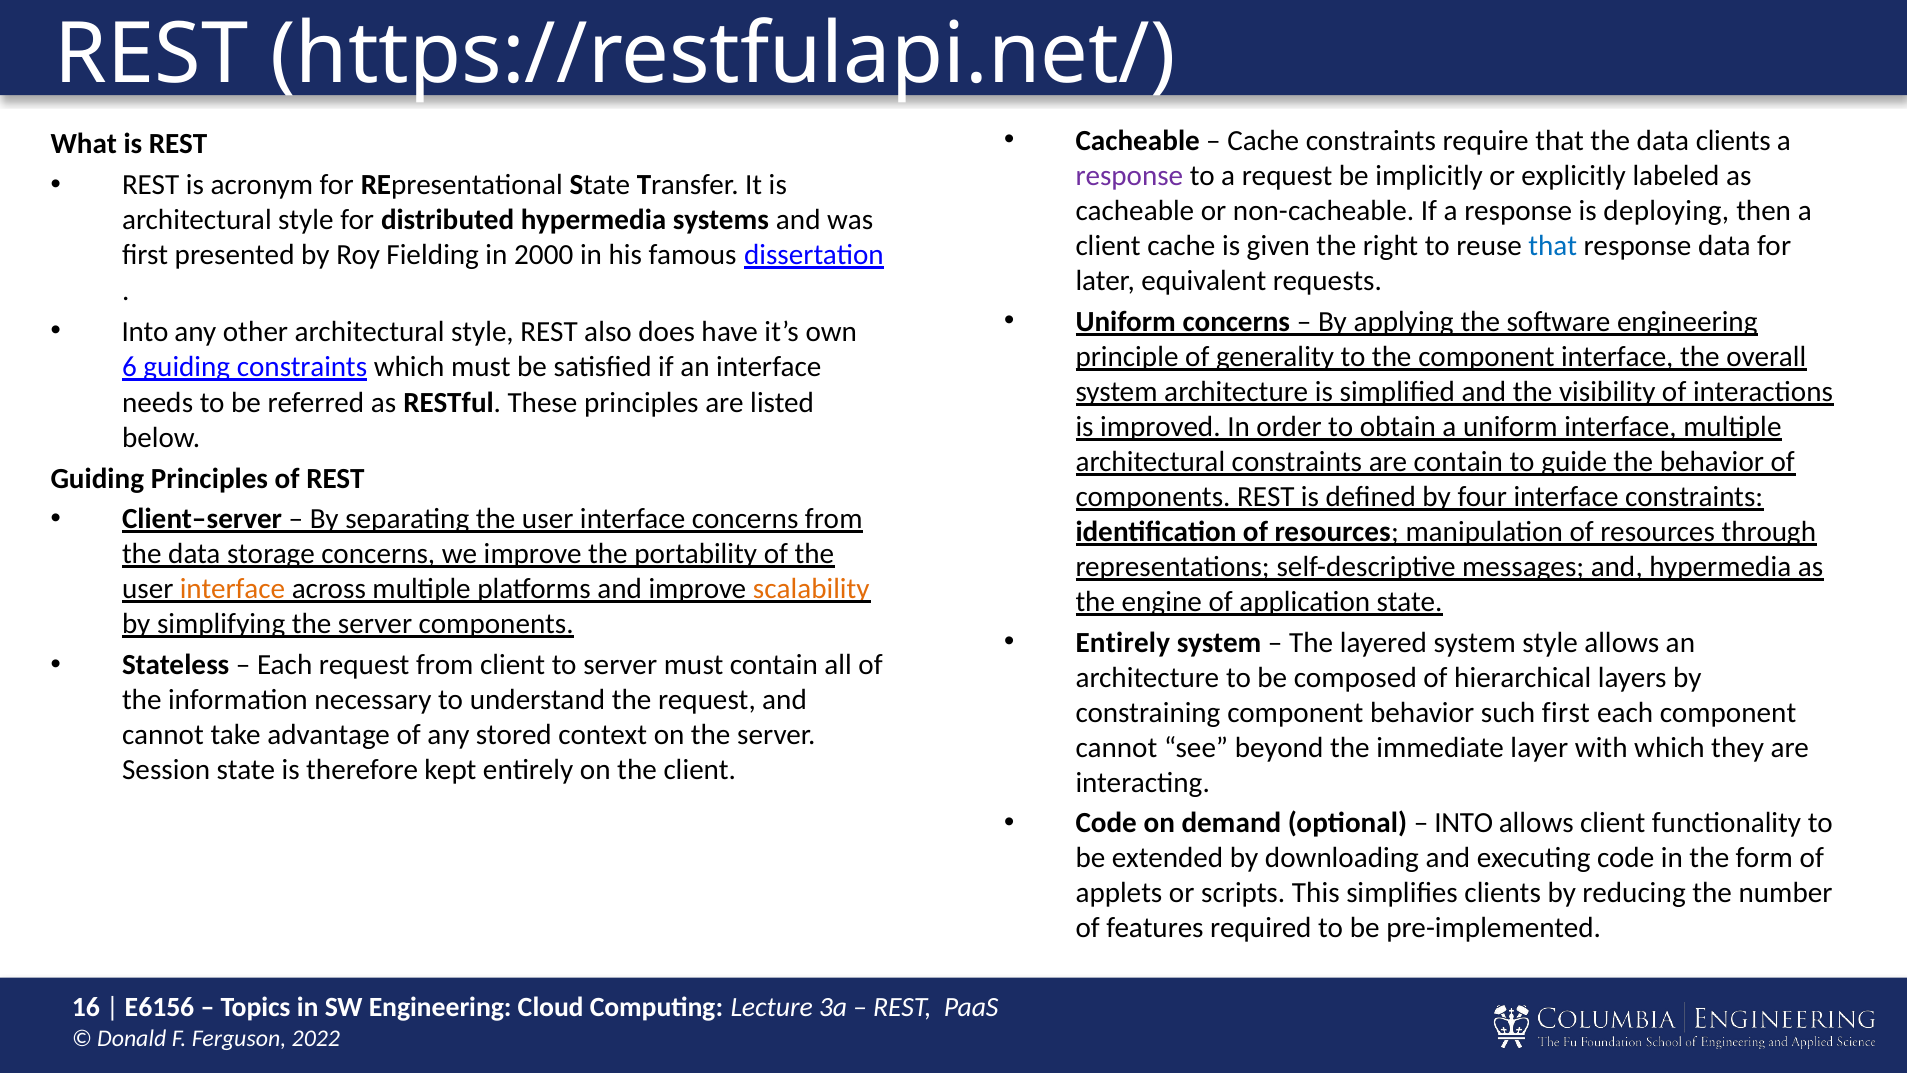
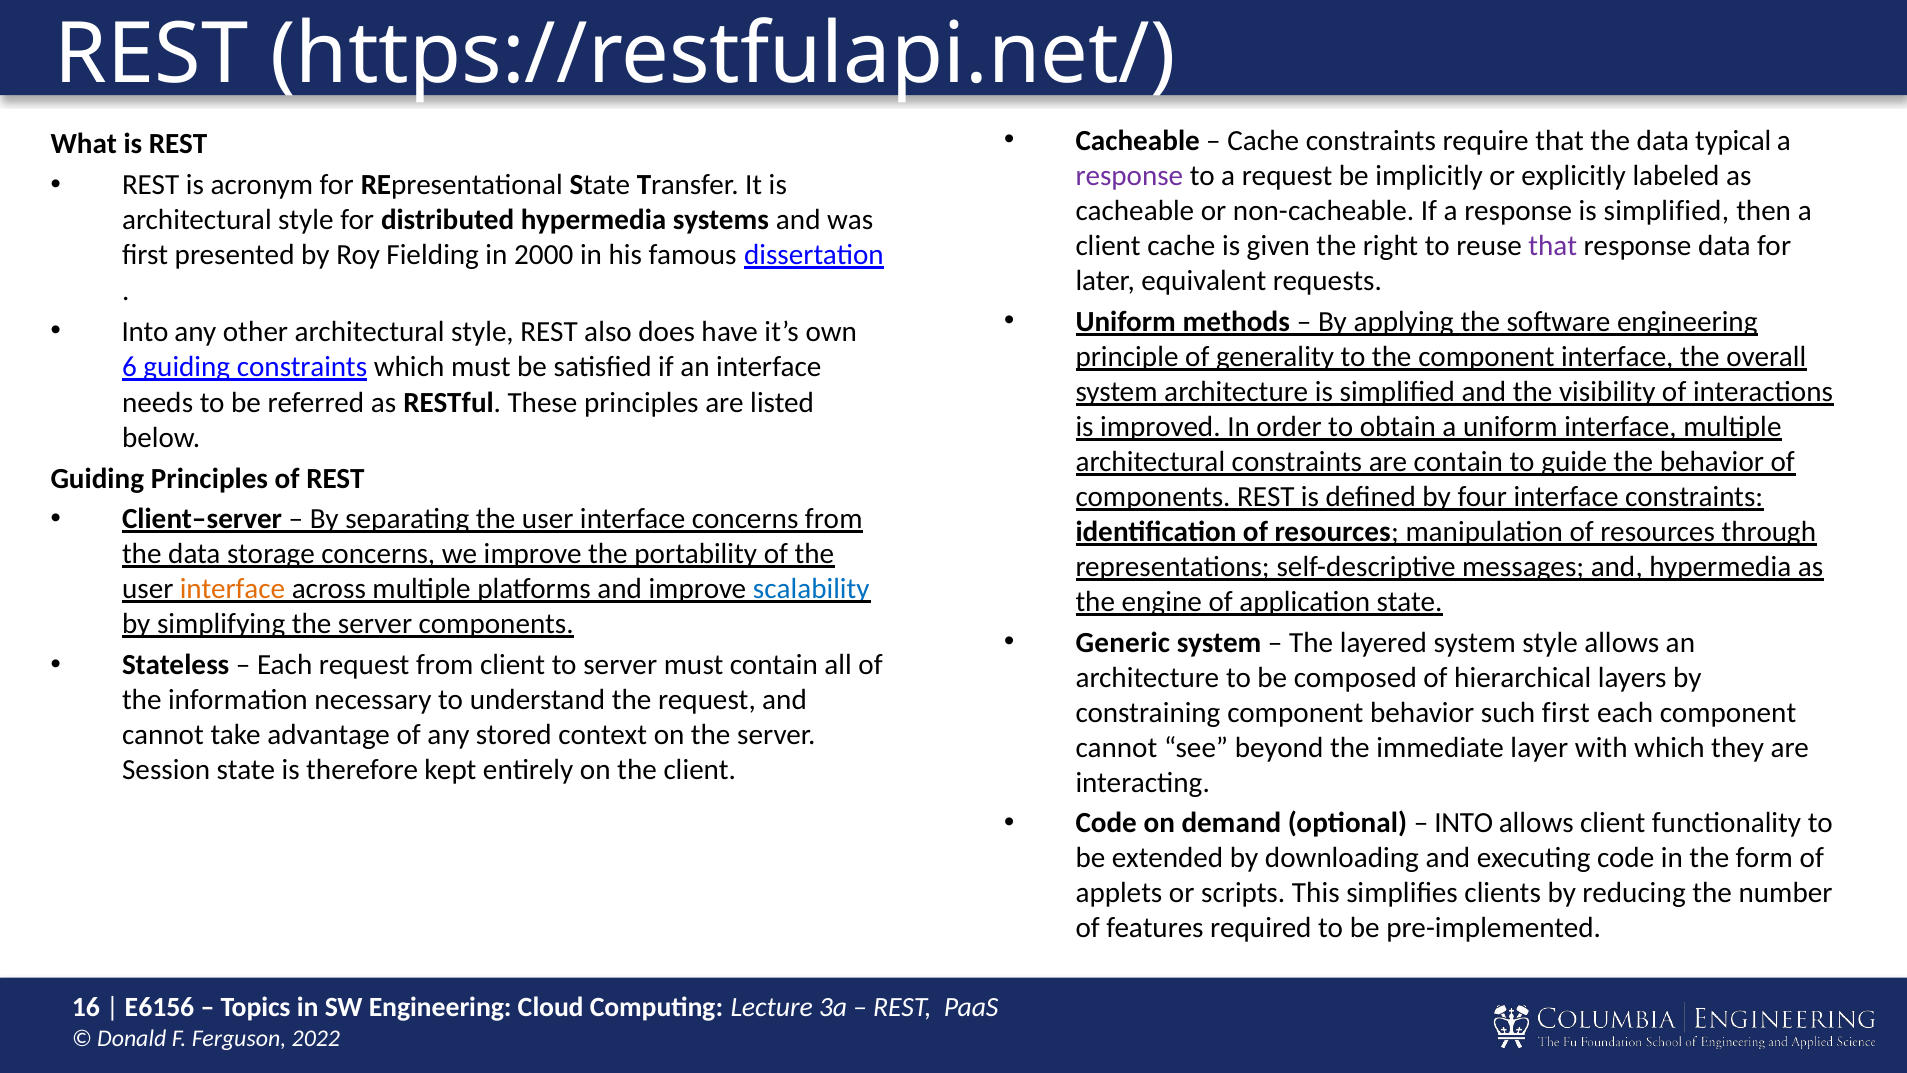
data clients: clients -> typical (1733, 141)
response is deploying: deploying -> simplified (1666, 211)
that colour: blue -> purple (1553, 246)
Uniform concerns: concerns -> methods (1236, 322)
scalability colour: orange -> blue (811, 589)
Entirely: Entirely -> Generic (1123, 642)
